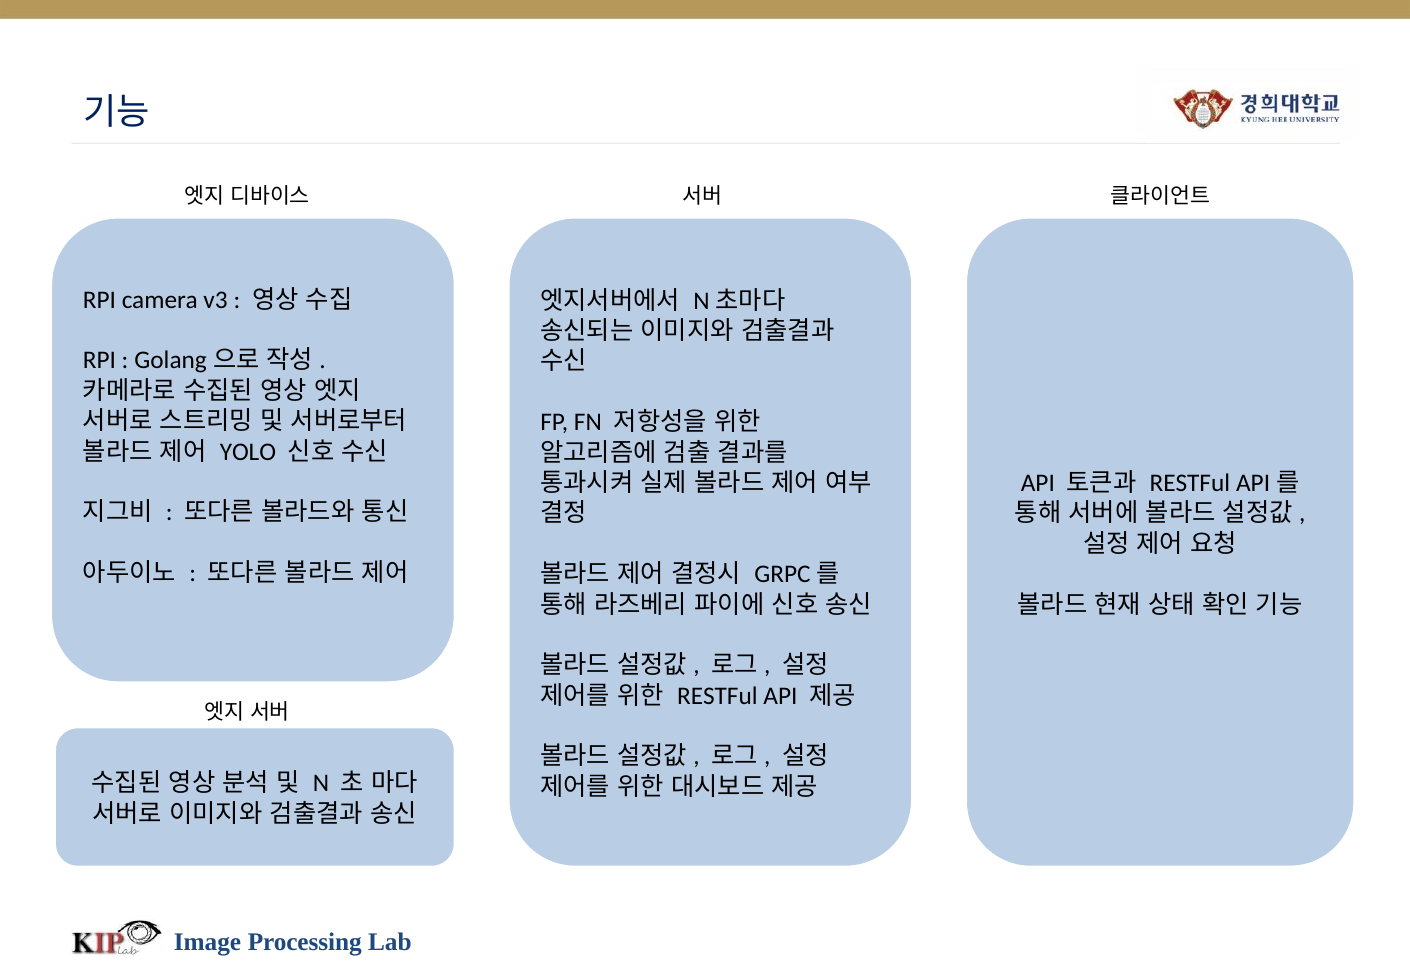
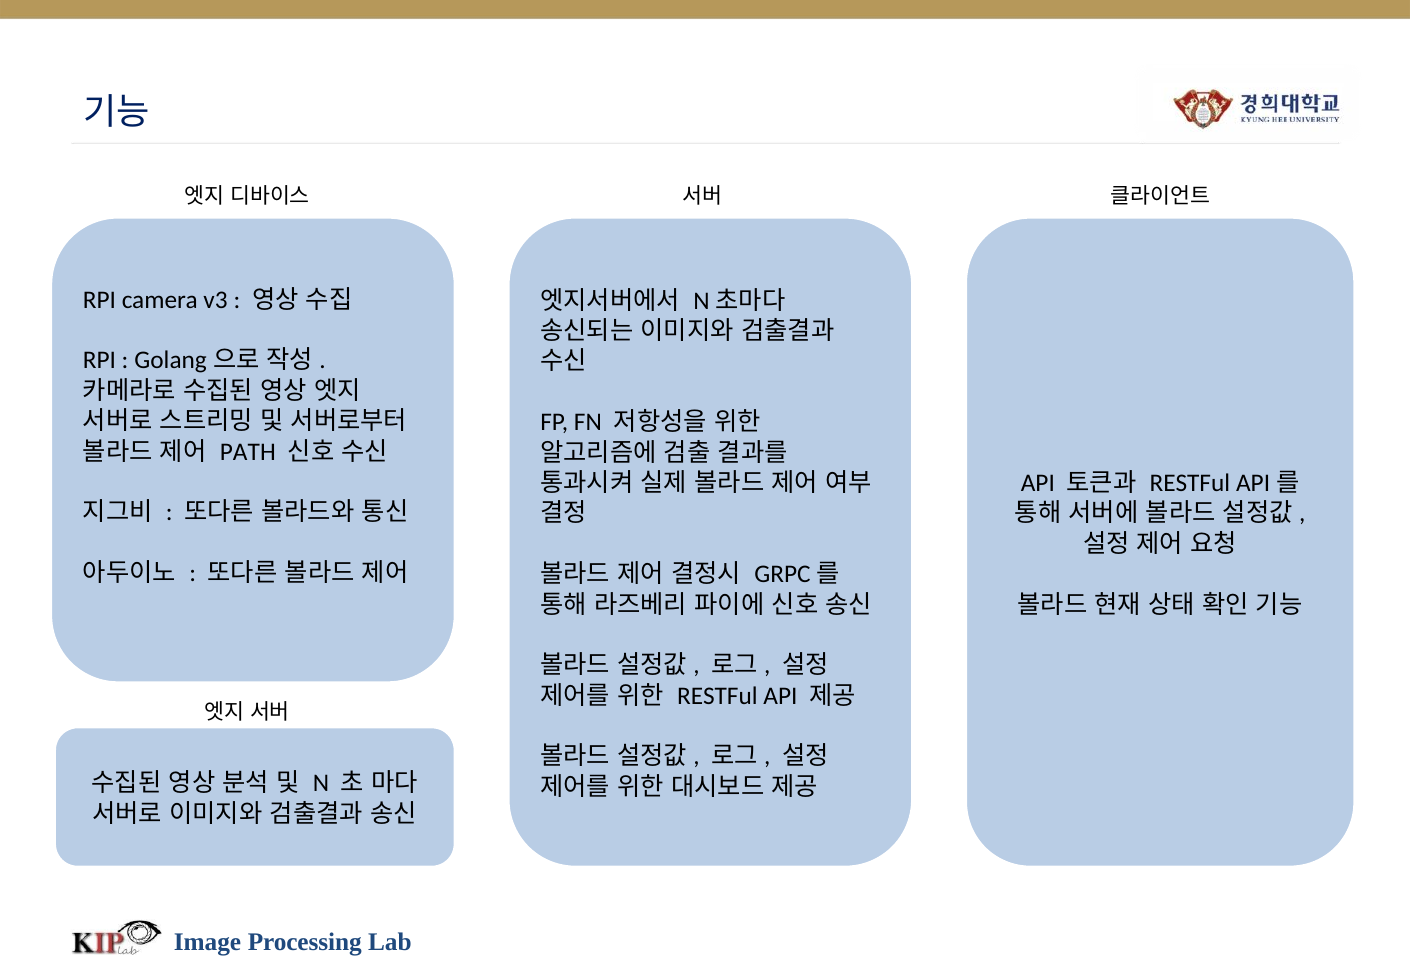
YOLO: YOLO -> PATH (248, 452)
